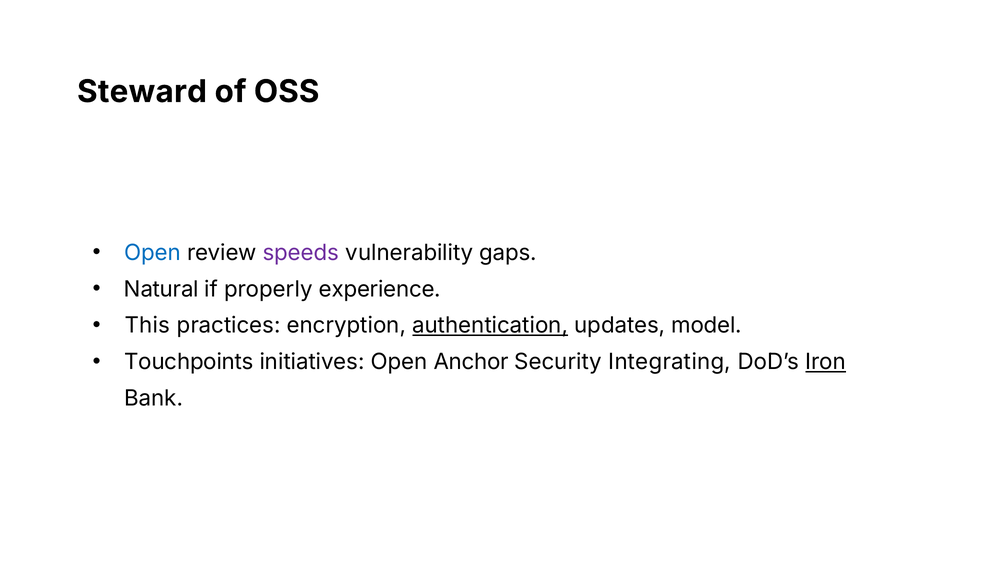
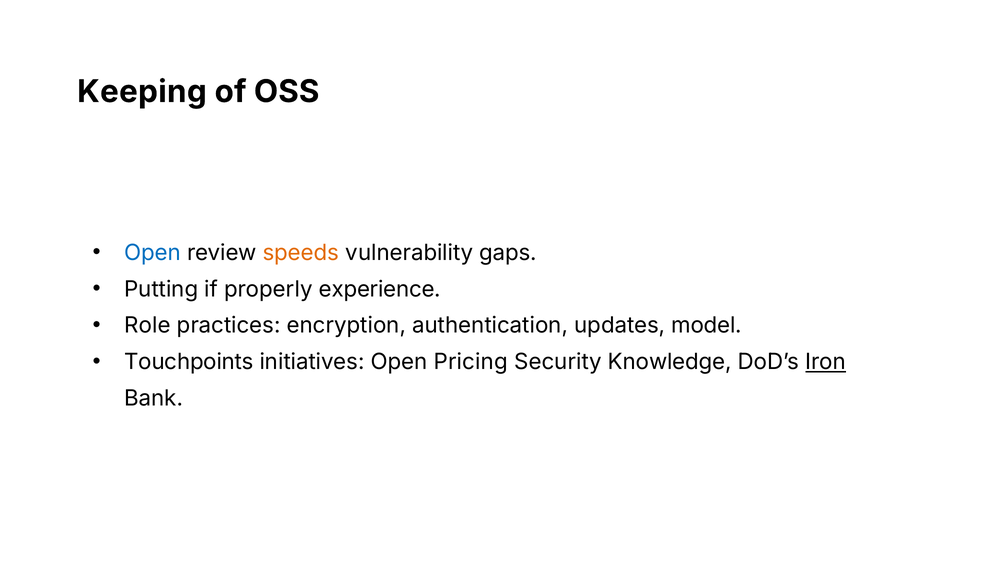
Steward: Steward -> Keeping (142, 92)
speeds colour: purple -> orange (301, 253)
Natural: Natural -> Putting (161, 289)
This: This -> Role (147, 326)
authentication underline: present -> none (490, 326)
Anchor: Anchor -> Pricing (471, 362)
Integrating: Integrating -> Knowledge (670, 362)
